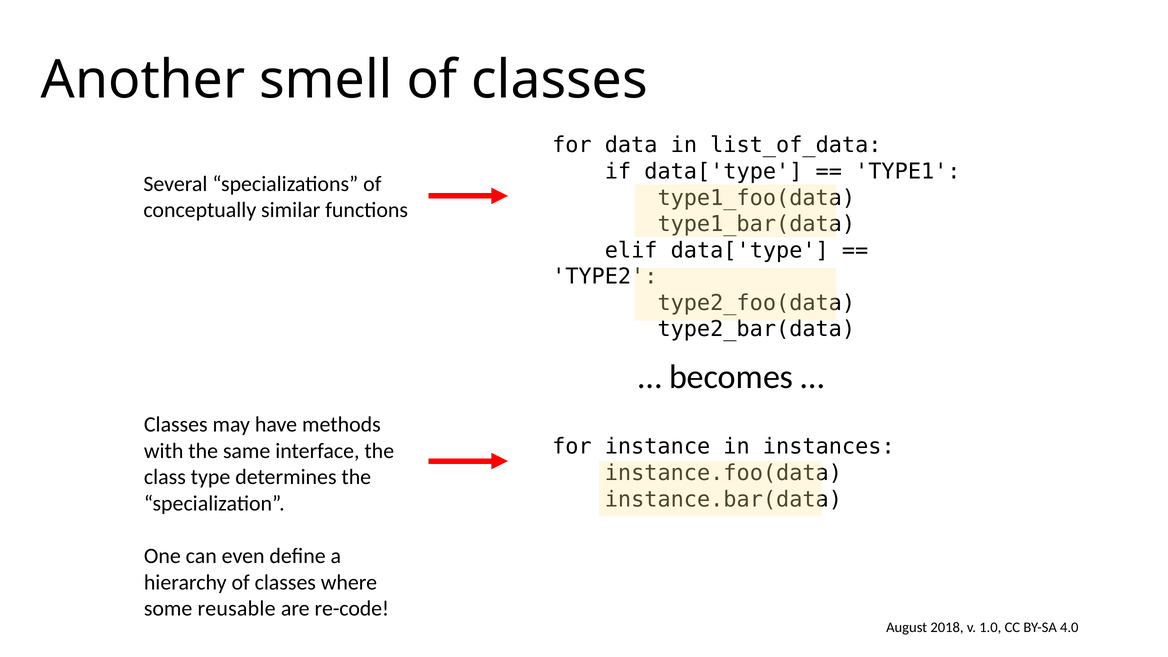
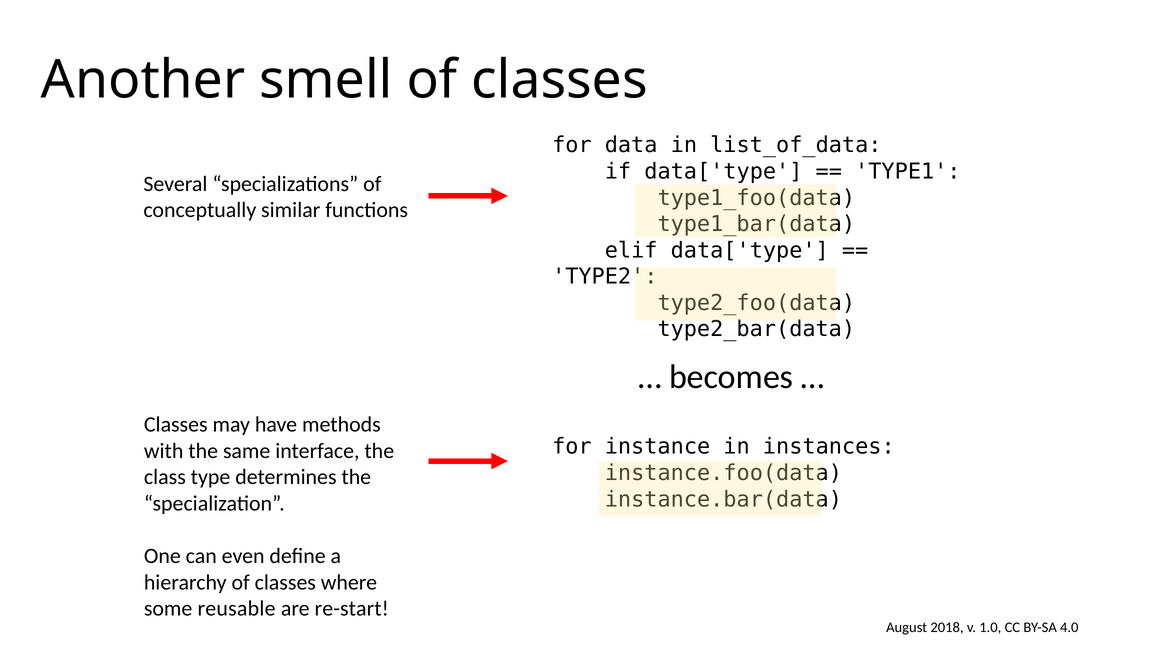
re-code: re-code -> re-start (352, 609)
